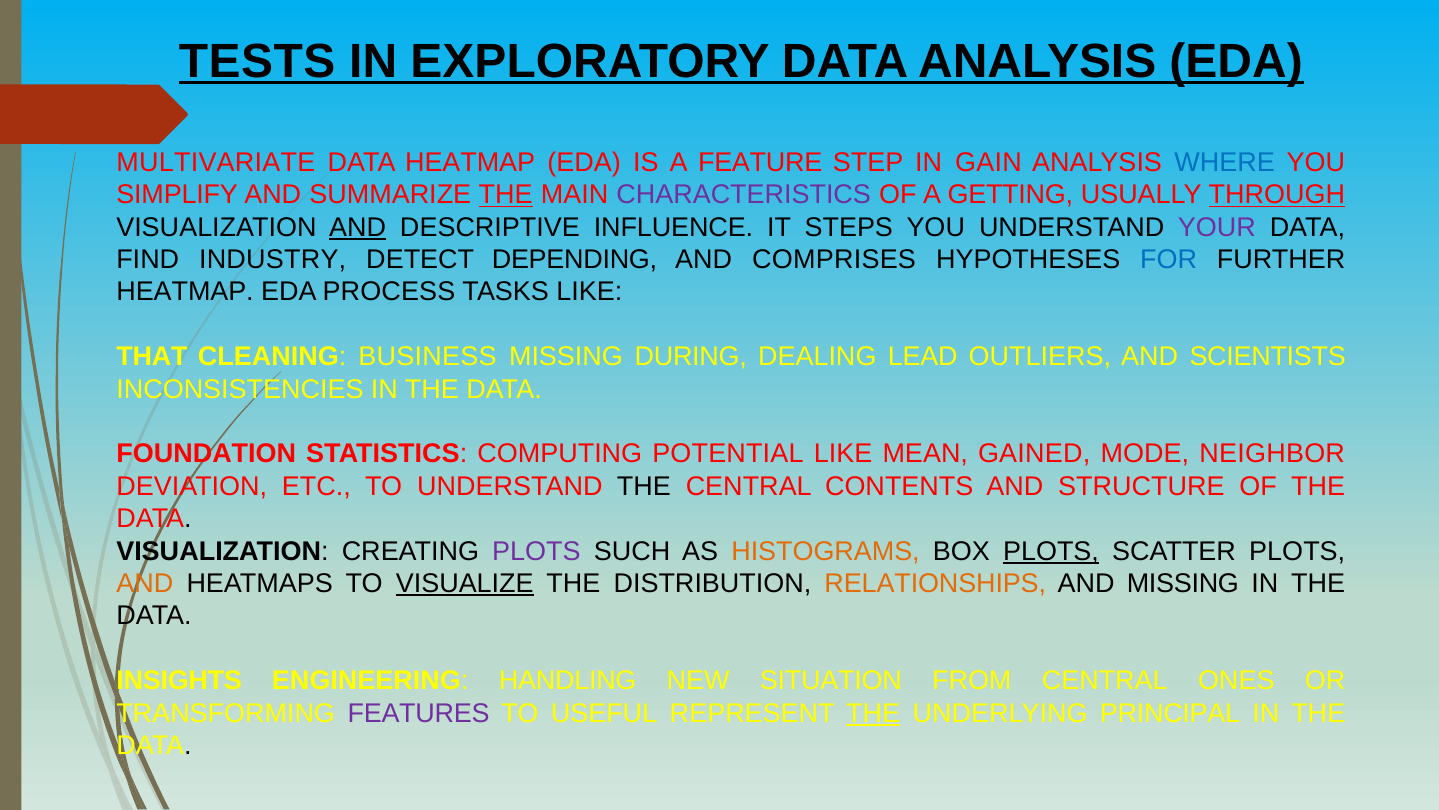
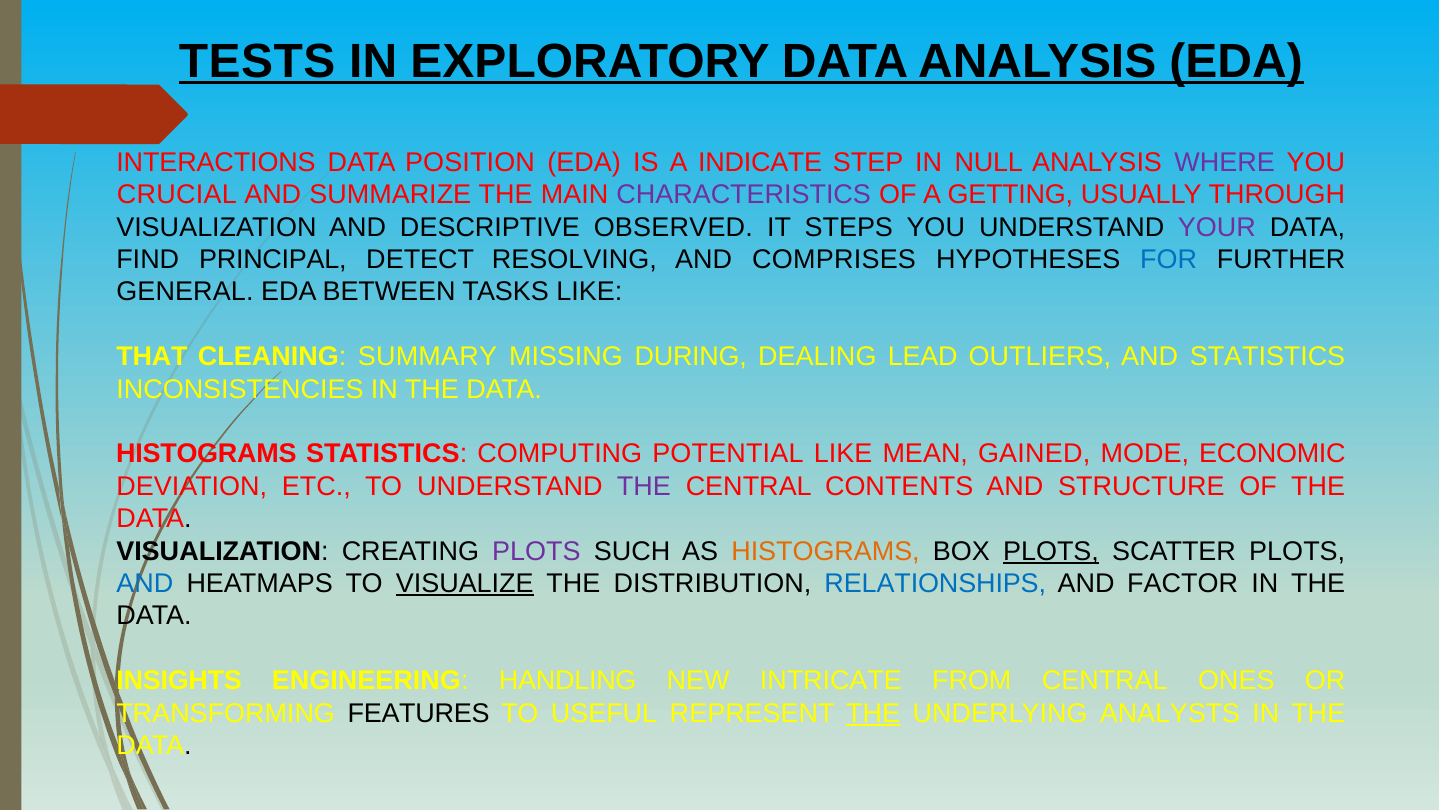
MULTIVARIATE: MULTIVARIATE -> INTERACTIONS (216, 162)
DATA HEATMAP: HEATMAP -> POSITION (470, 162)
FEATURE: FEATURE -> INDICATE (760, 162)
GAIN: GAIN -> NULL (989, 162)
WHERE colour: blue -> purple (1225, 162)
SIMPLIFY: SIMPLIFY -> CRUCIAL (177, 195)
THE underline: present -> none (506, 195)
THROUGH underline: present -> none (1277, 195)
AND underline: present -> none (358, 227)
INFLUENCE: INFLUENCE -> OBSERVED (673, 227)
INDUSTRY: INDUSTRY -> PRINCIPAL (273, 259)
DEPENDING: DEPENDING -> RESOLVING (574, 259)
HEATMAP: HEATMAP -> GENERAL (185, 292)
PROCESS: PROCESS -> BETWEEN (389, 292)
BUSINESS: BUSINESS -> SUMMARY (427, 357)
AND SCIENTISTS: SCIENTISTS -> STATISTICS (1268, 357)
FOUNDATION: FOUNDATION -> HISTOGRAMS (206, 454)
NEIGHBOR: NEIGHBOR -> ECONOMIC (1272, 454)
THE colour: black -> purple (644, 486)
AND colour: orange -> blue (145, 583)
RELATIONSHIPS colour: orange -> blue (935, 583)
AND MISSING: MISSING -> FACTOR (1183, 583)
SITUATION: SITUATION -> INTRICATE (831, 680)
FEATURES colour: purple -> black (419, 713)
PRINCIPAL: PRINCIPAL -> ANALYSTS (1170, 713)
